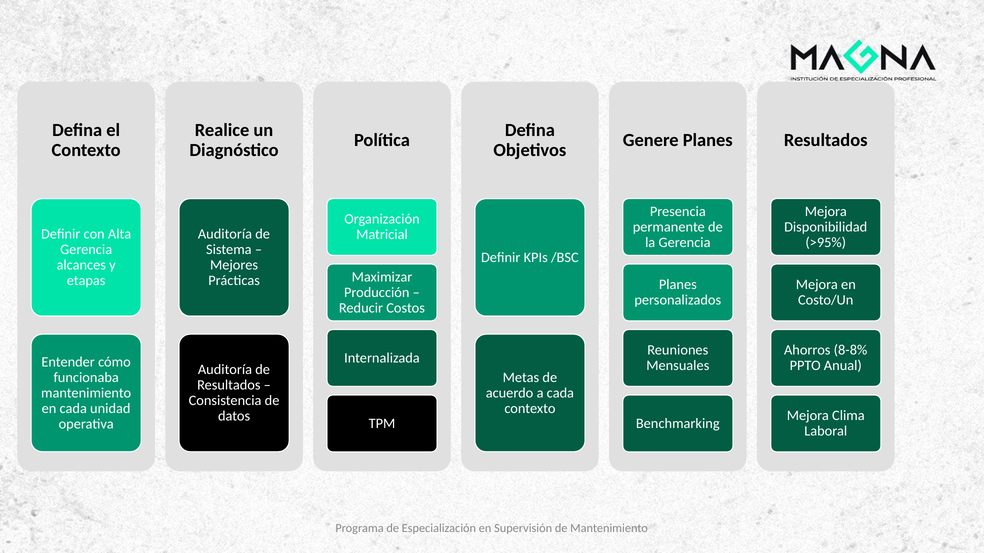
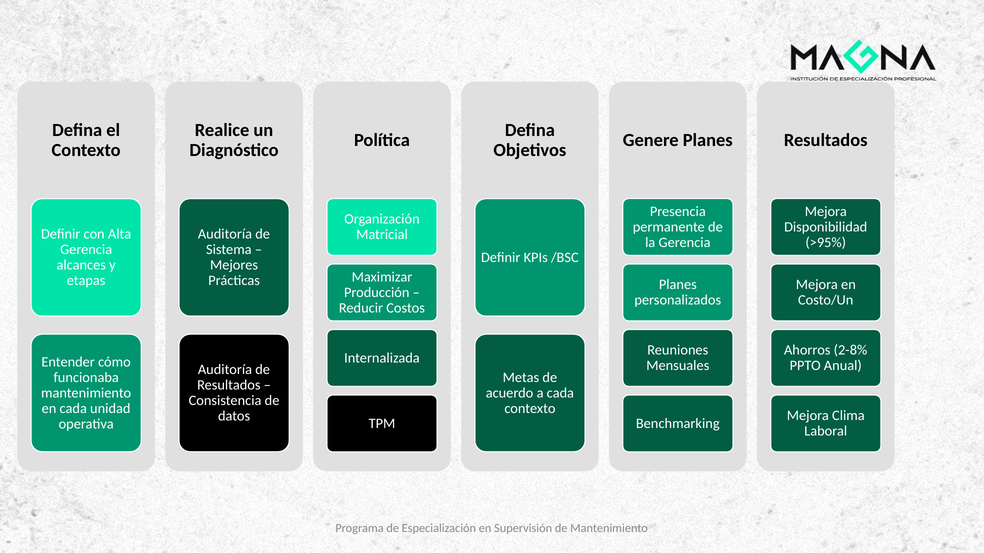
8-8%: 8-8% -> 2-8% (851, 350)
